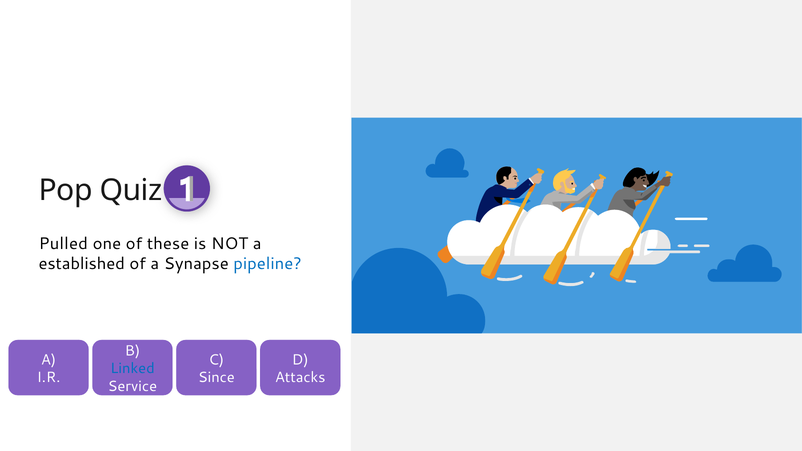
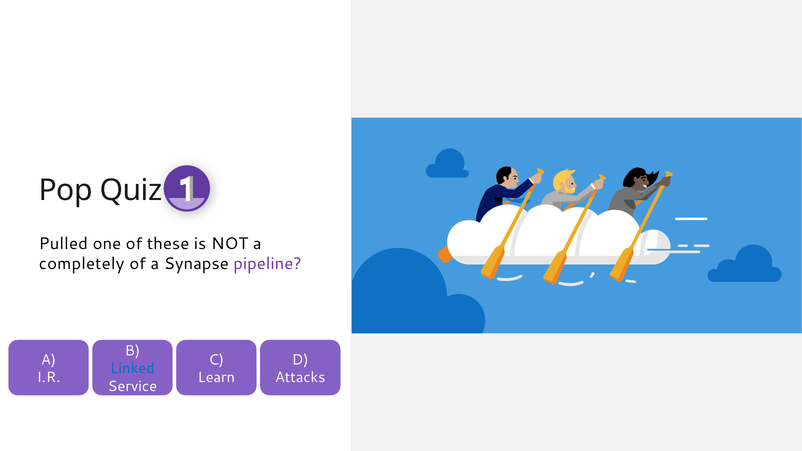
established: established -> completely (82, 264)
pipeline colour: blue -> purple (268, 264)
Since: Since -> Learn (216, 378)
